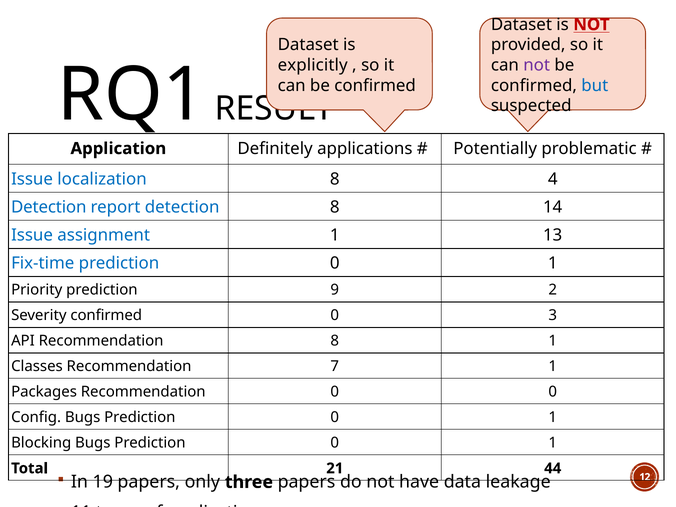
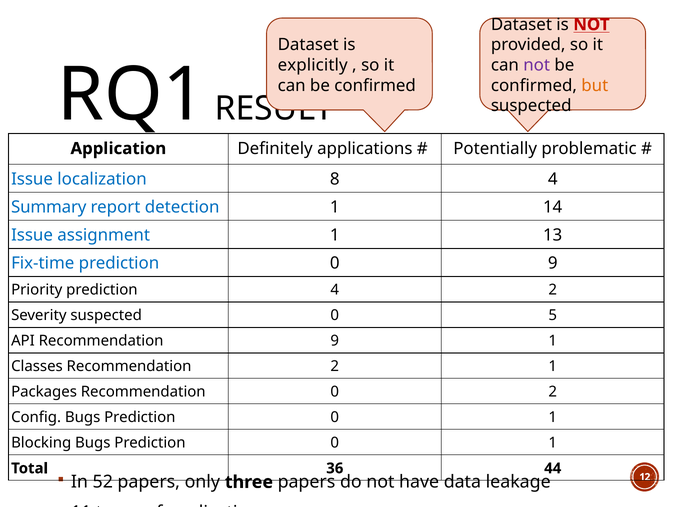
but colour: blue -> orange (595, 85)
Detection: Detection -> Summary (49, 207)
detection 8: 8 -> 1 (335, 207)
Fix-time prediction 0 1: 1 -> 9 (553, 263)
prediction 9: 9 -> 4 (335, 290)
Severity confirmed: confirmed -> suspected (106, 316)
3: 3 -> 5 (553, 316)
Recommendation 8: 8 -> 9 (335, 341)
Recommendation 7: 7 -> 2 (335, 366)
0 0: 0 -> 2 (553, 392)
21: 21 -> 36 (335, 468)
19: 19 -> 52 (103, 482)
